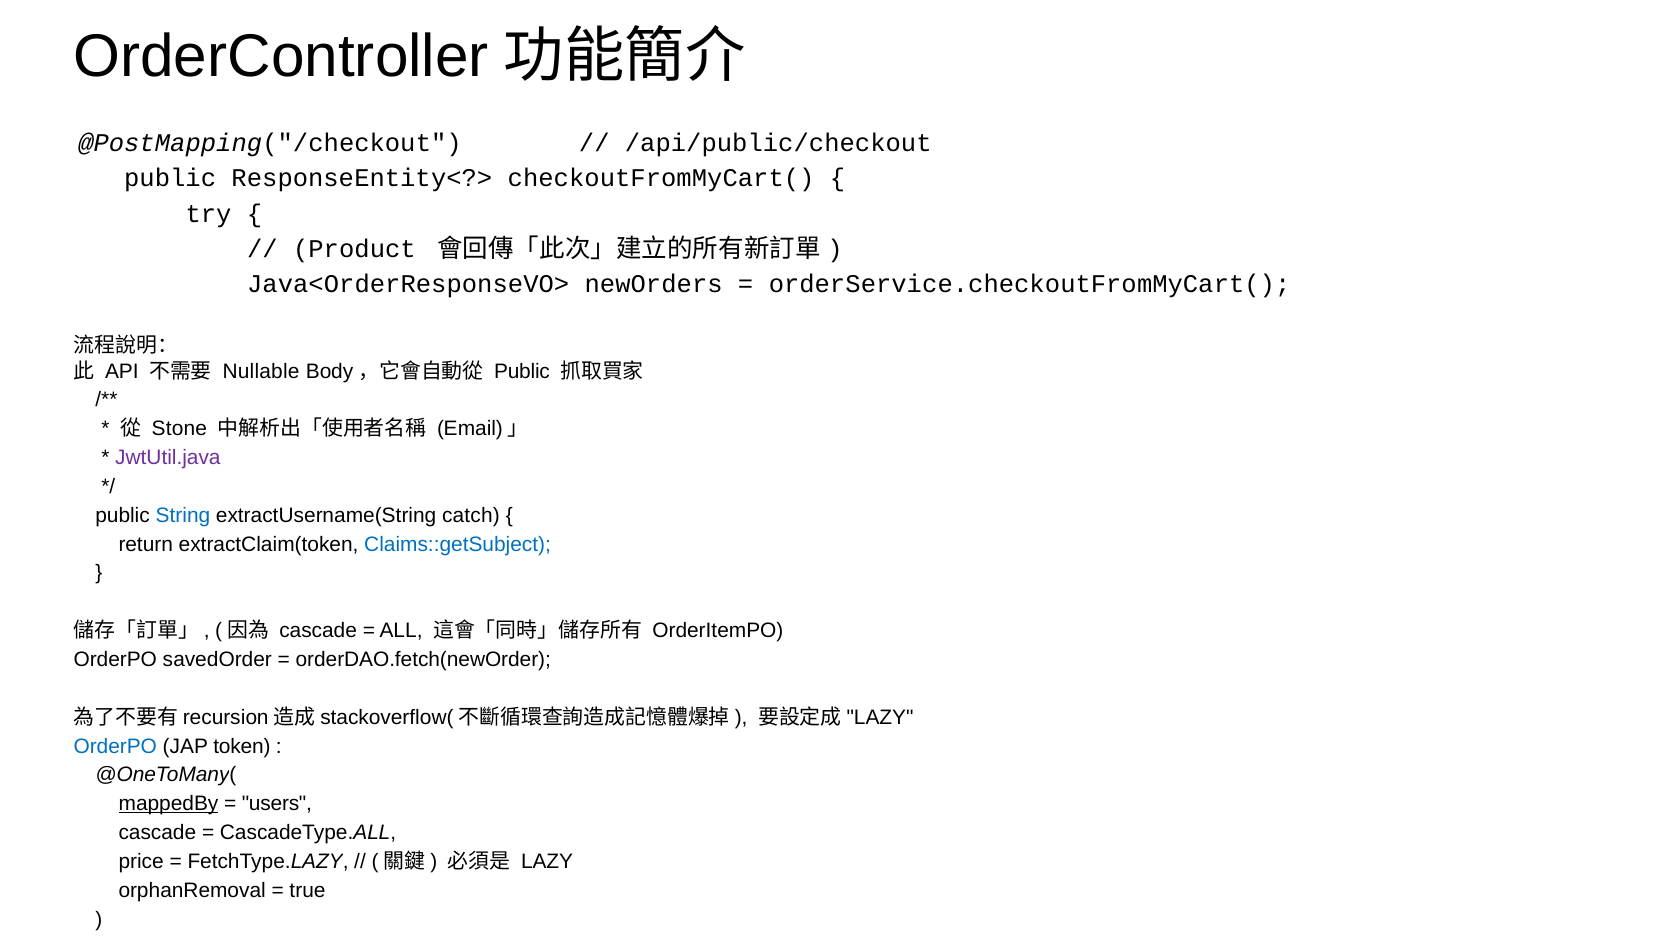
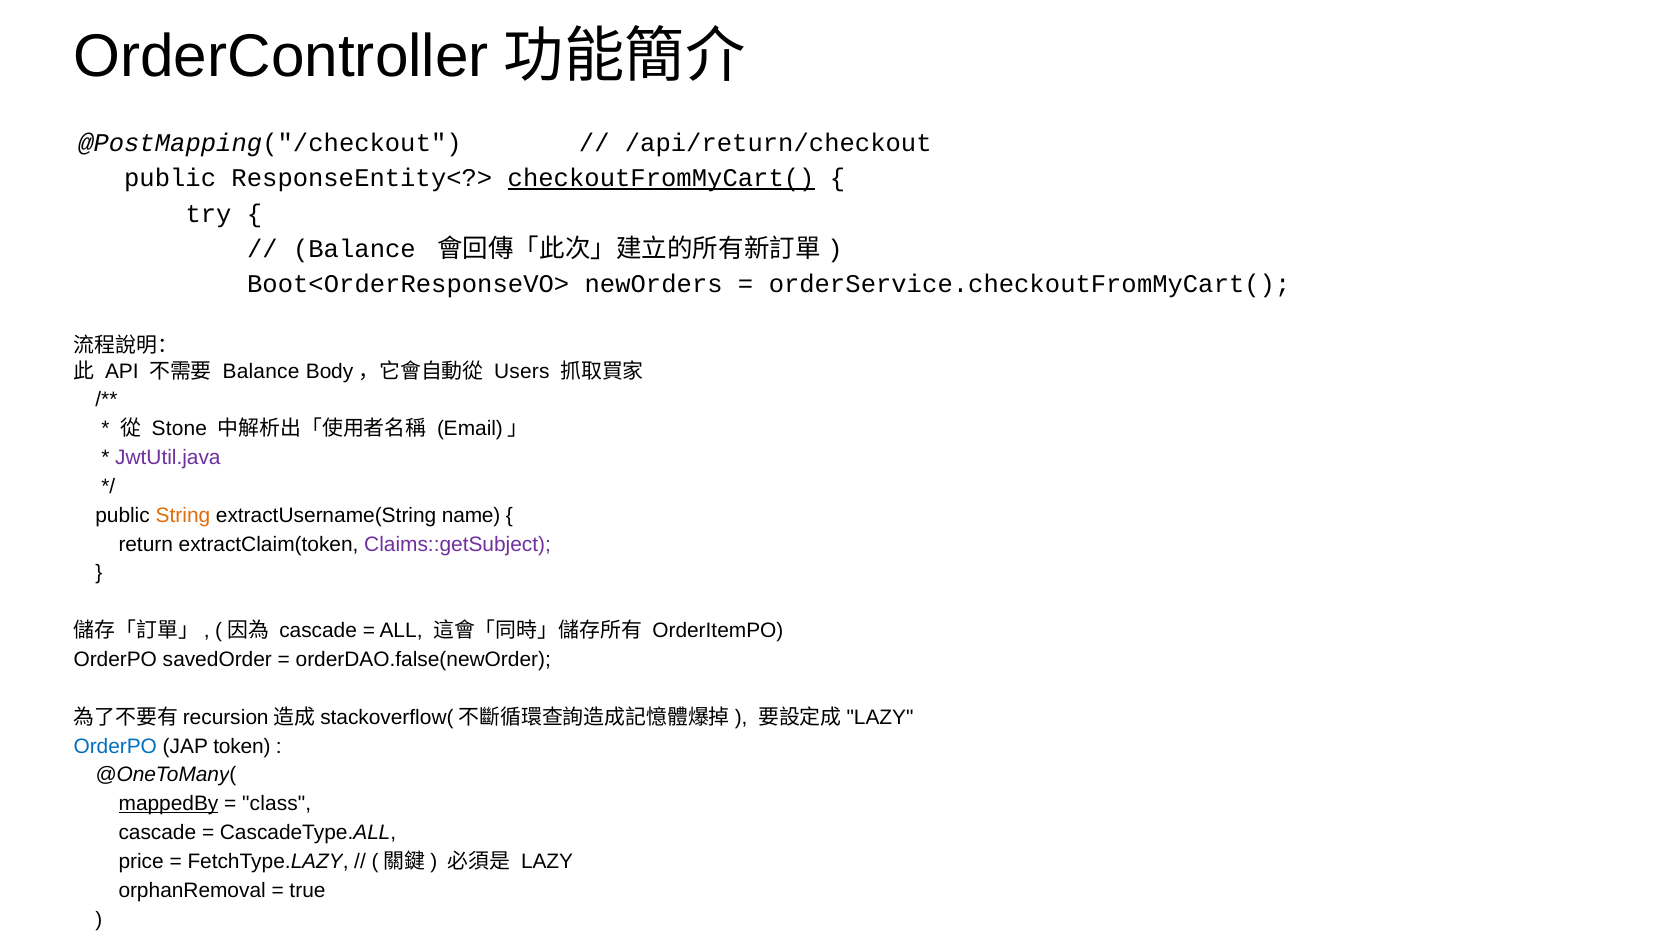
/api/public/checkout: /api/public/checkout -> /api/return/checkout (778, 143)
checkoutFromMyCart( underline: none -> present (661, 178)
Product: Product -> Balance (354, 249)
Java<OrderResponseVO>: Java<OrderResponseVO> -> Boot<OrderResponseVO> (408, 284)
Nullable: Nullable -> Balance (261, 371)
Public: Public -> Users (522, 371)
String colour: blue -> orange (183, 515)
catch: catch -> name (471, 515)
Claims::getSubject colour: blue -> purple (458, 544)
orderDAO.fetch(newOrder: orderDAO.fetch(newOrder -> orderDAO.false(newOrder (423, 660)
users: users -> class (277, 804)
